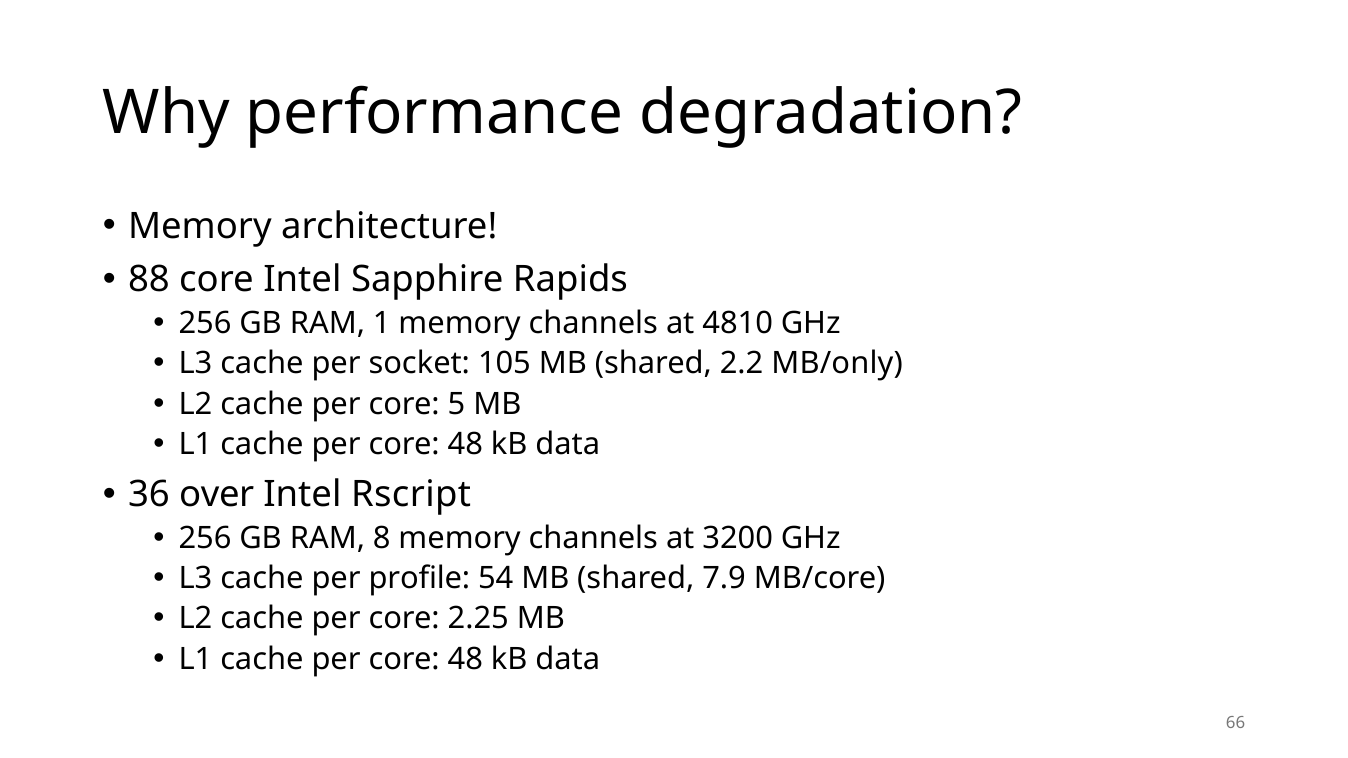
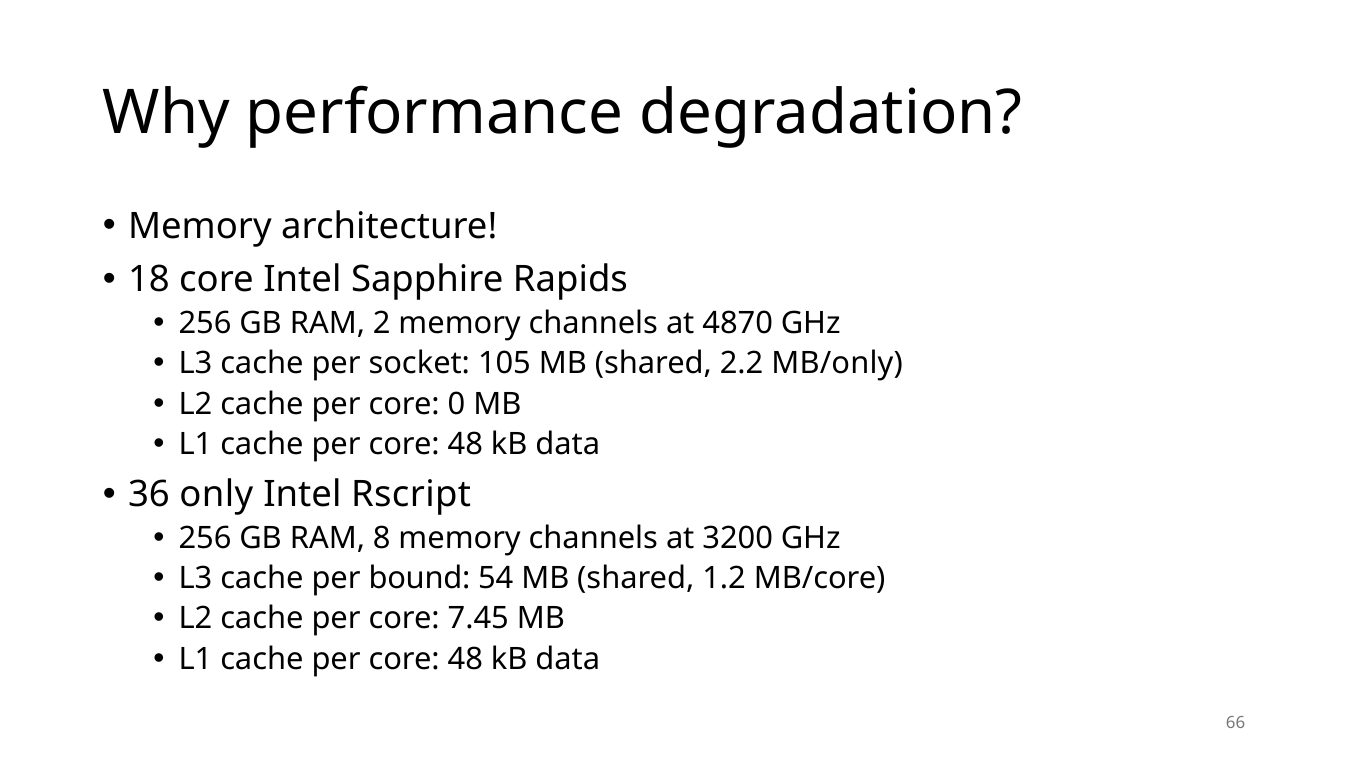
88: 88 -> 18 (149, 280)
1: 1 -> 2 (382, 323)
4810: 4810 -> 4870 (738, 323)
5: 5 -> 0 (457, 404)
over: over -> only (216, 495)
profile: profile -> bound (419, 578)
7.9: 7.9 -> 1.2 (724, 578)
2.25: 2.25 -> 7.45 (478, 619)
